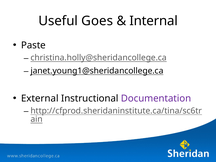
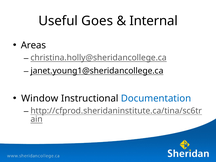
Paste: Paste -> Areas (33, 45)
External: External -> Window (40, 98)
Documentation colour: purple -> blue (156, 98)
